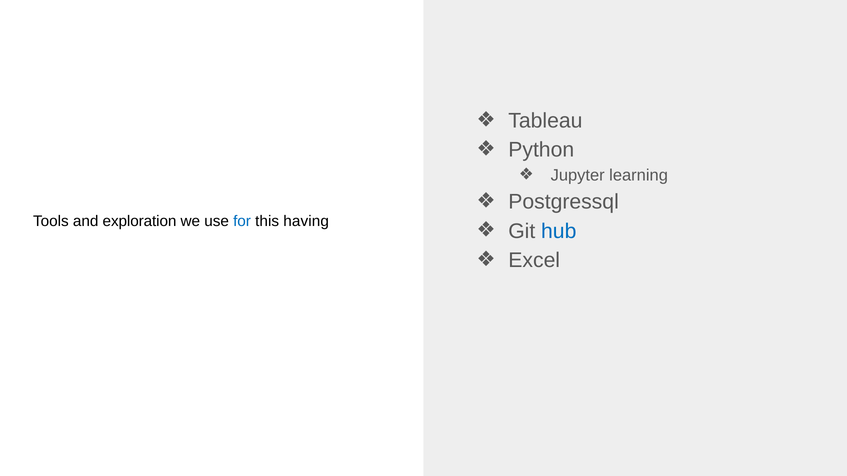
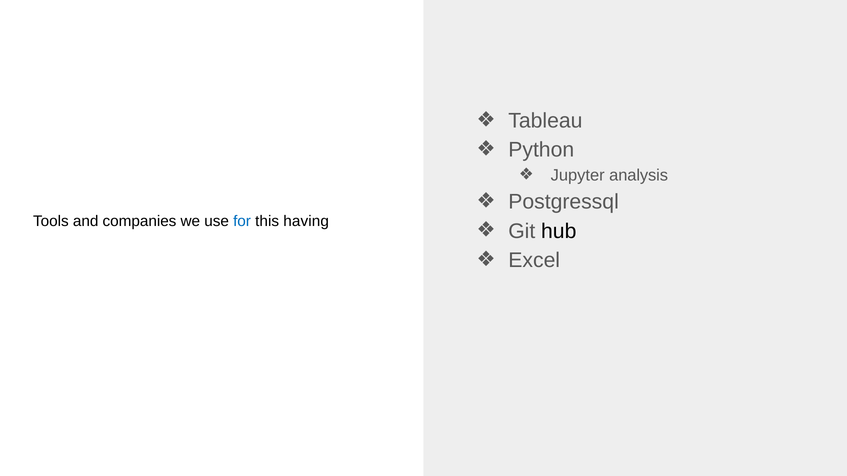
learning: learning -> analysis (639, 175)
exploration: exploration -> companies (140, 222)
hub colour: blue -> black (559, 231)
